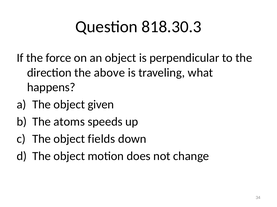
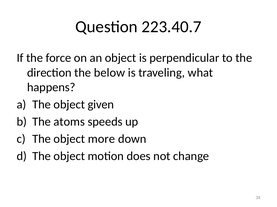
818.30.3: 818.30.3 -> 223.40.7 (171, 27)
above: above -> below (109, 73)
fields: fields -> more (101, 139)
